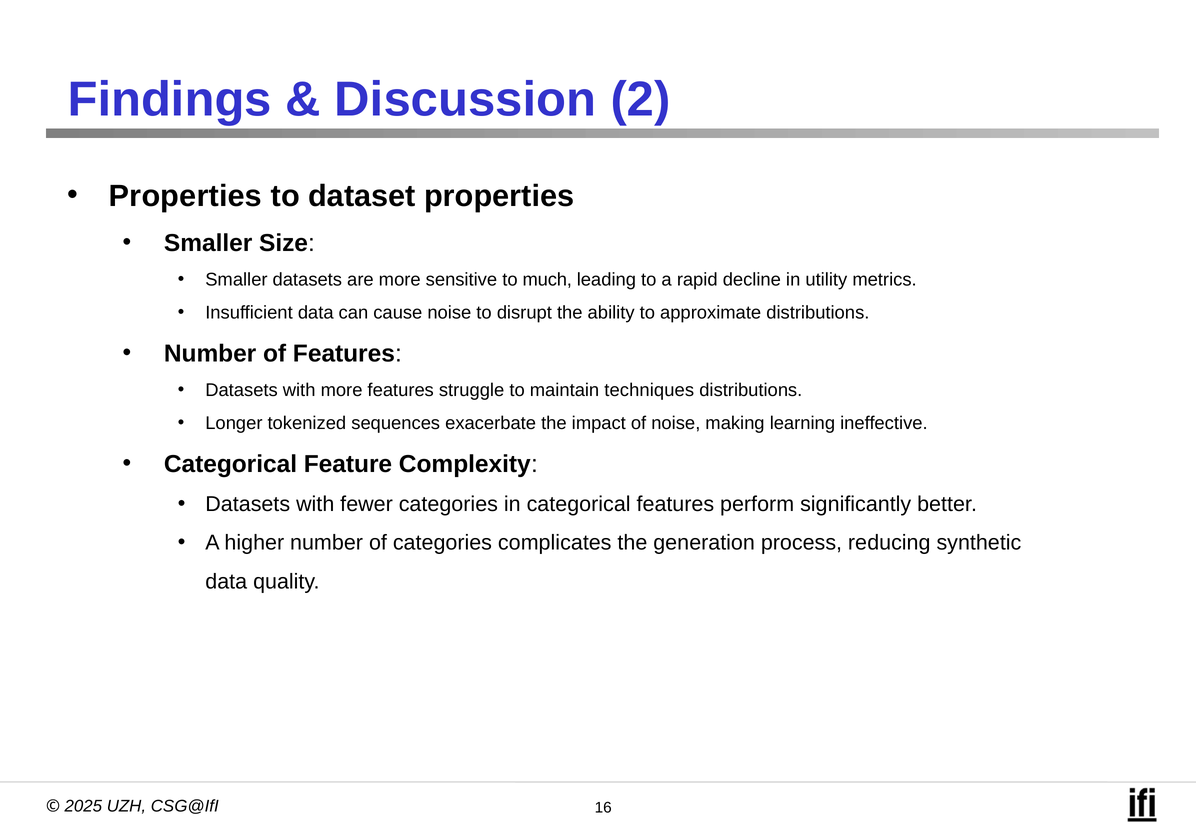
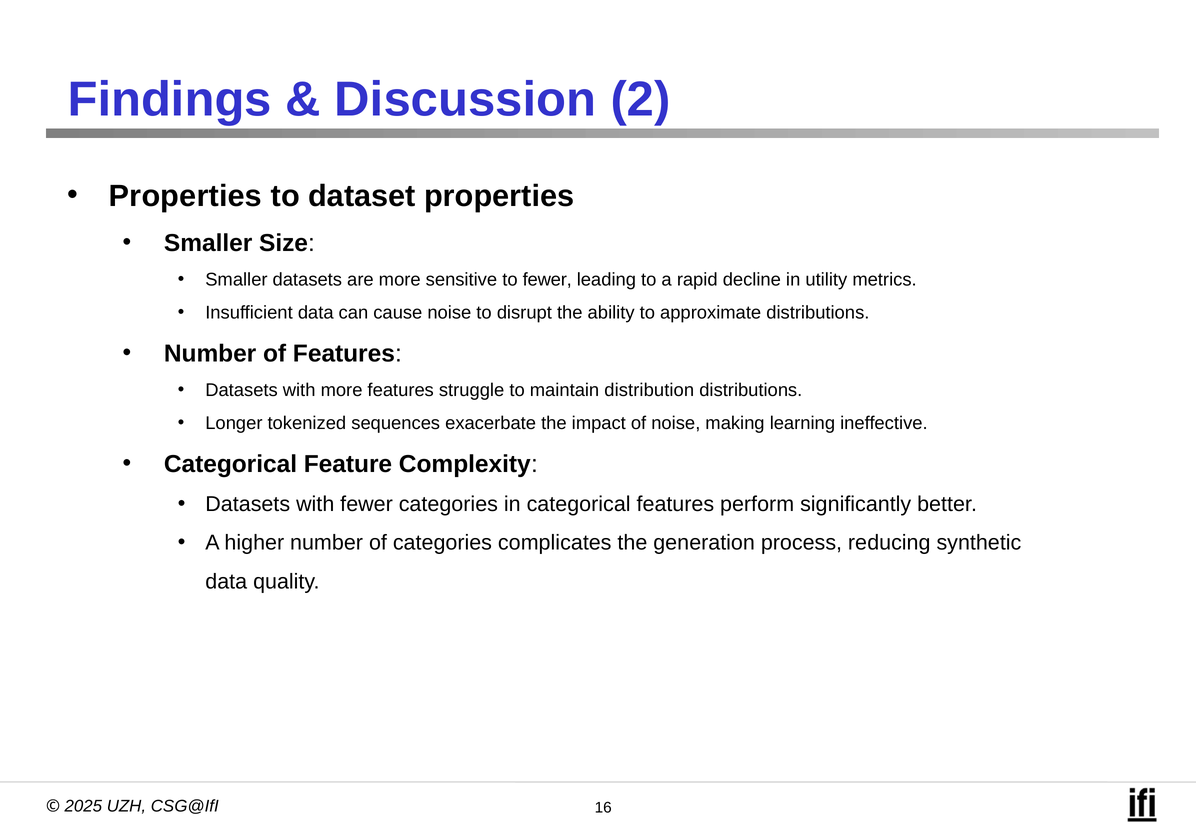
to much: much -> fewer (547, 280)
techniques: techniques -> distribution (649, 390)
